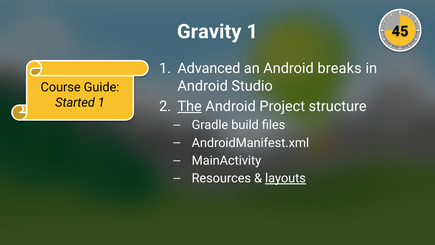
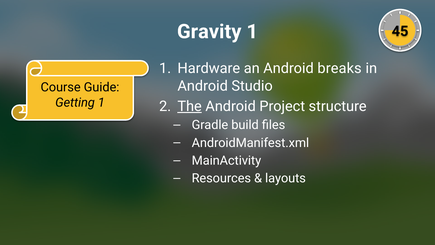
Advanced: Advanced -> Hardware (209, 68)
Started: Started -> Getting (75, 102)
layouts underline: present -> none (286, 178)
